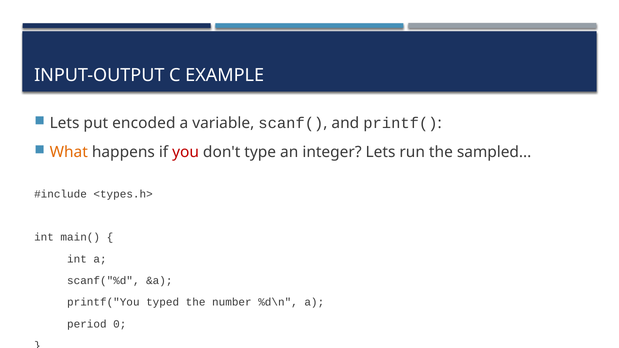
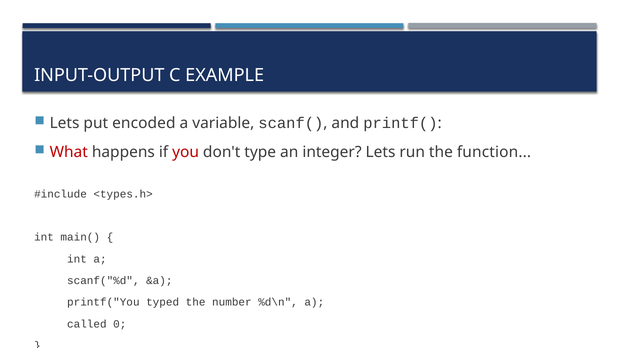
What colour: orange -> red (69, 152)
sampled: sampled -> function (494, 152)
period: period -> called (87, 324)
